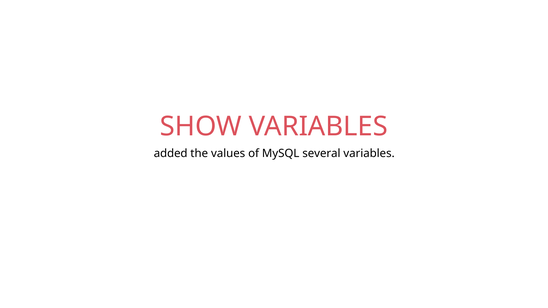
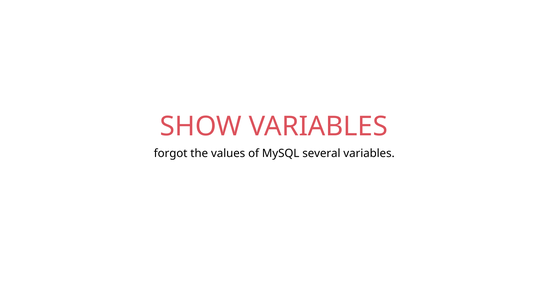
added: added -> forgot (171, 154)
